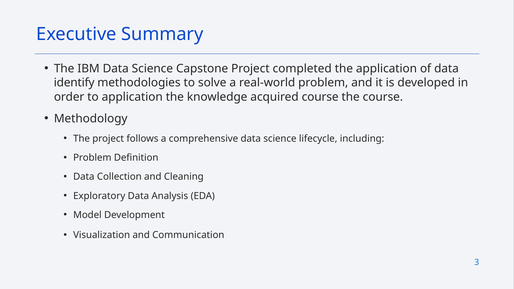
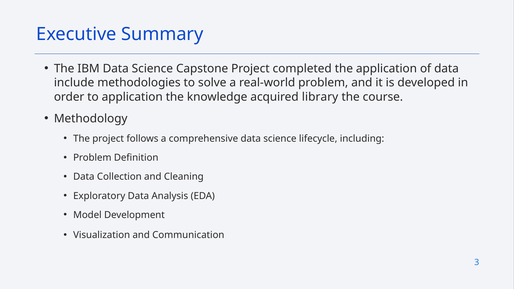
identify: identify -> include (74, 83)
acquired course: course -> library (320, 97)
